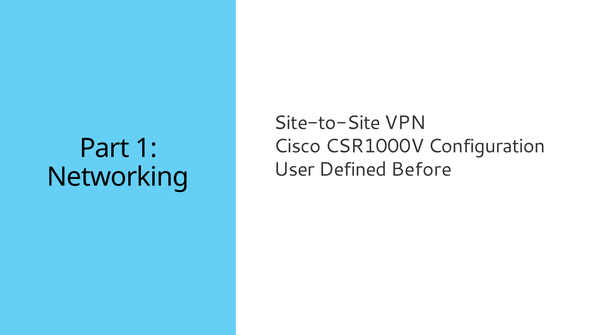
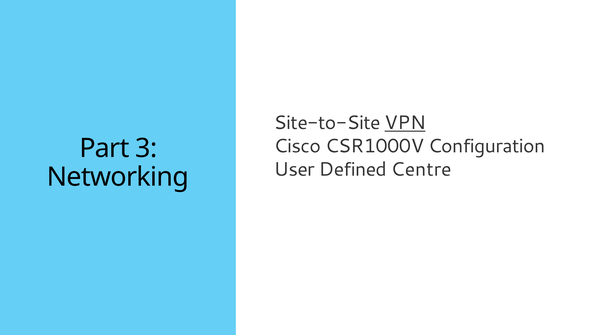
VPN underline: none -> present (405, 123)
1: 1 -> 3 (146, 148)
Before: Before -> Centre (421, 170)
